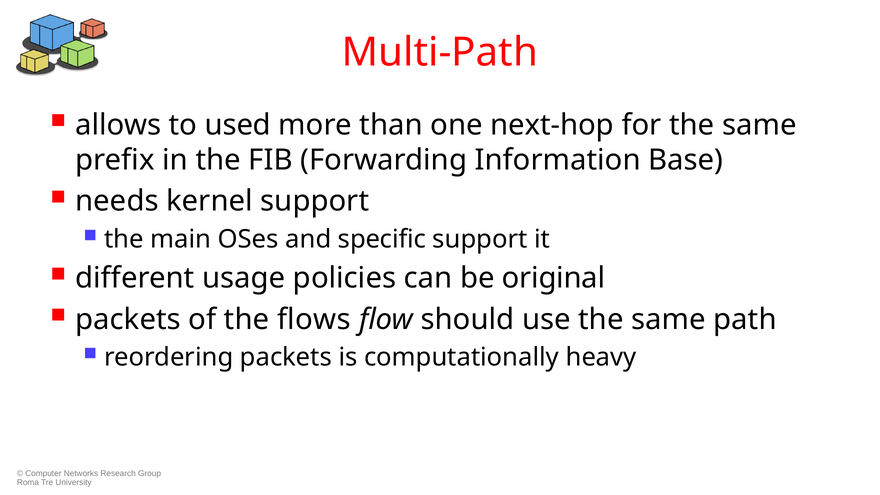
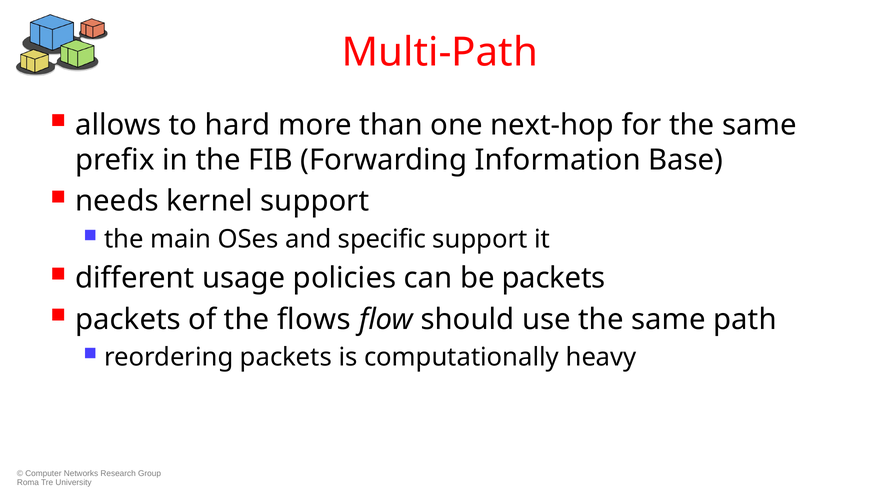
used: used -> hard (238, 125)
be original: original -> packets (554, 278)
